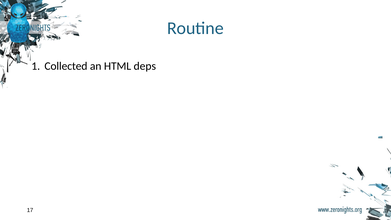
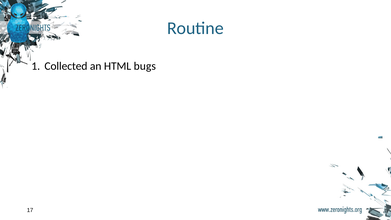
deps: deps -> bugs (145, 66)
